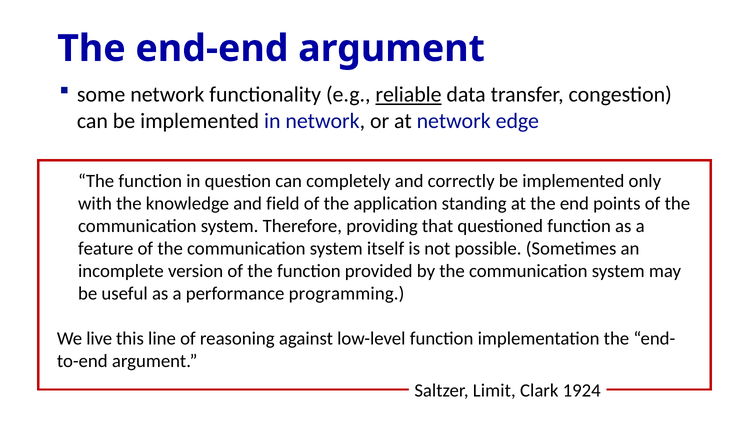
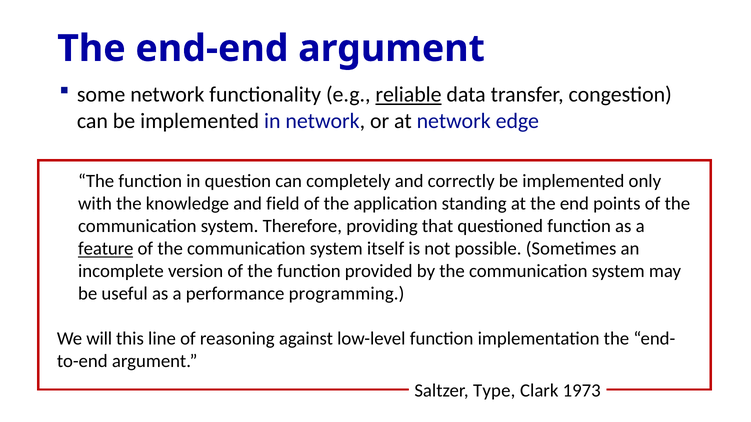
feature underline: none -> present (106, 249)
live: live -> will (99, 339)
Limit: Limit -> Type (494, 391)
1924: 1924 -> 1973 (582, 391)
